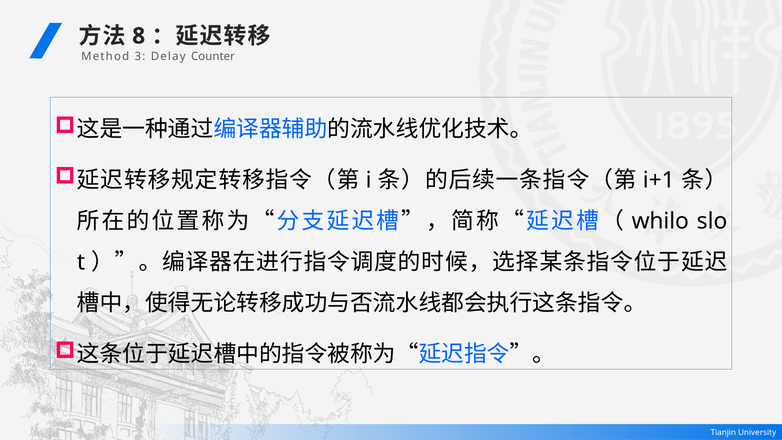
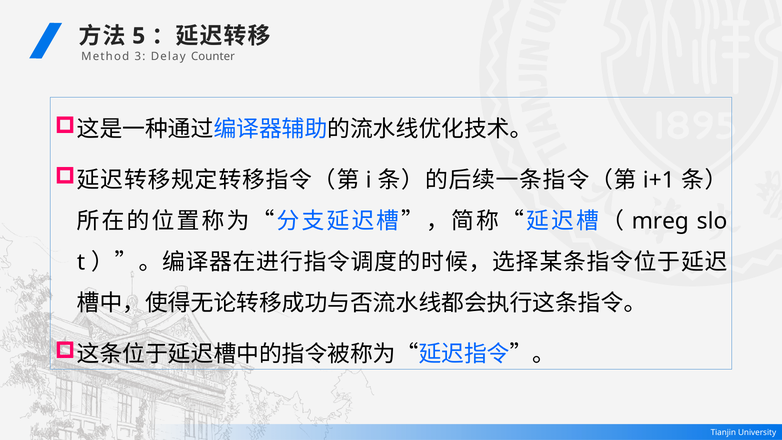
8: 8 -> 5 (139, 36)
whilo: whilo -> mreg (660, 221)
